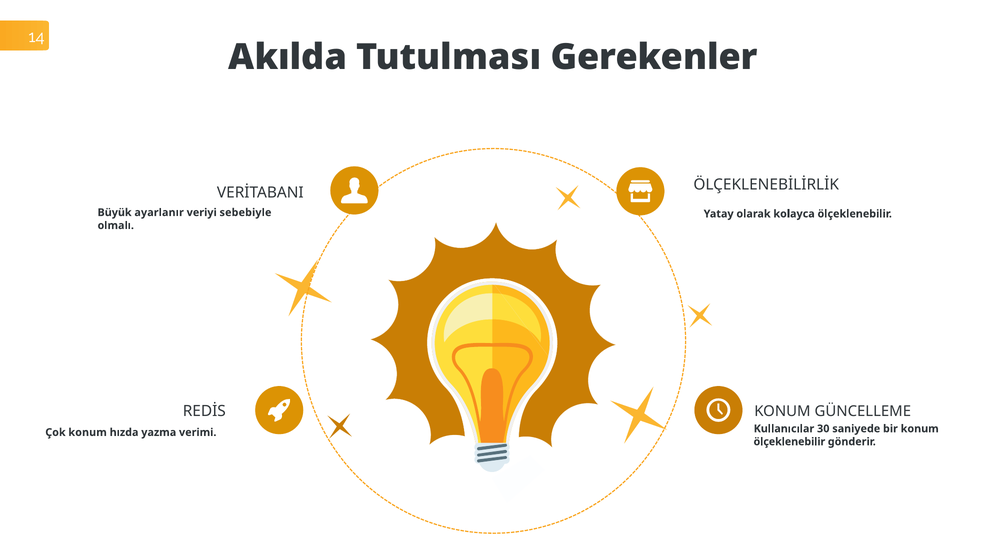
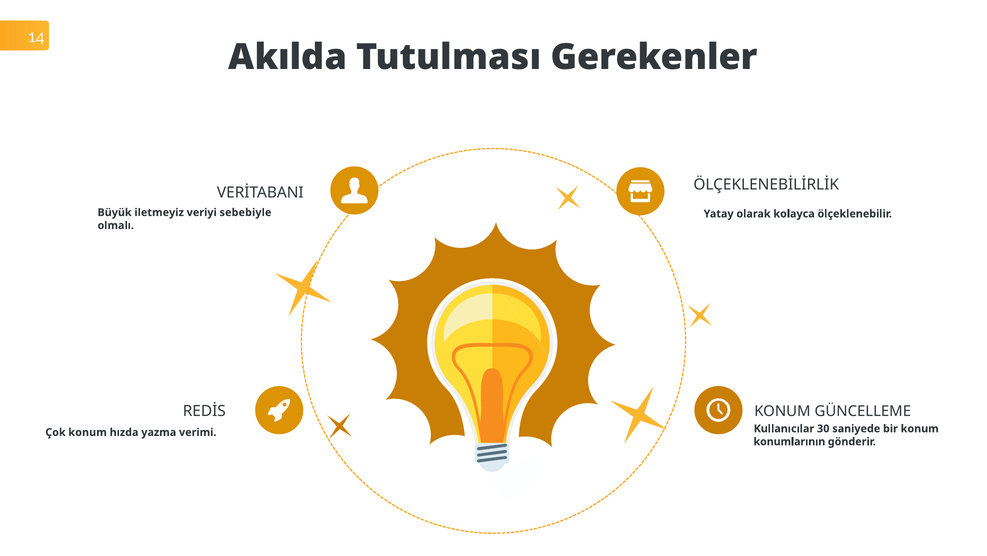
ayarlanır: ayarlanır -> iletmeyiz (159, 212)
ölçeklenebilir: ölçeklenebilir -> konumlarının (789, 441)
